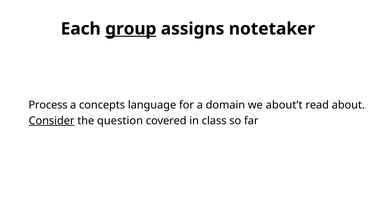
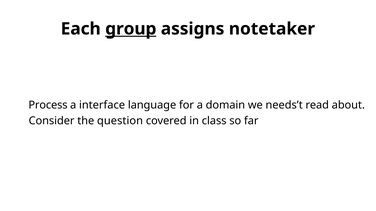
concepts: concepts -> interface (102, 105)
about’t: about’t -> needs’t (284, 105)
Consider underline: present -> none (52, 121)
